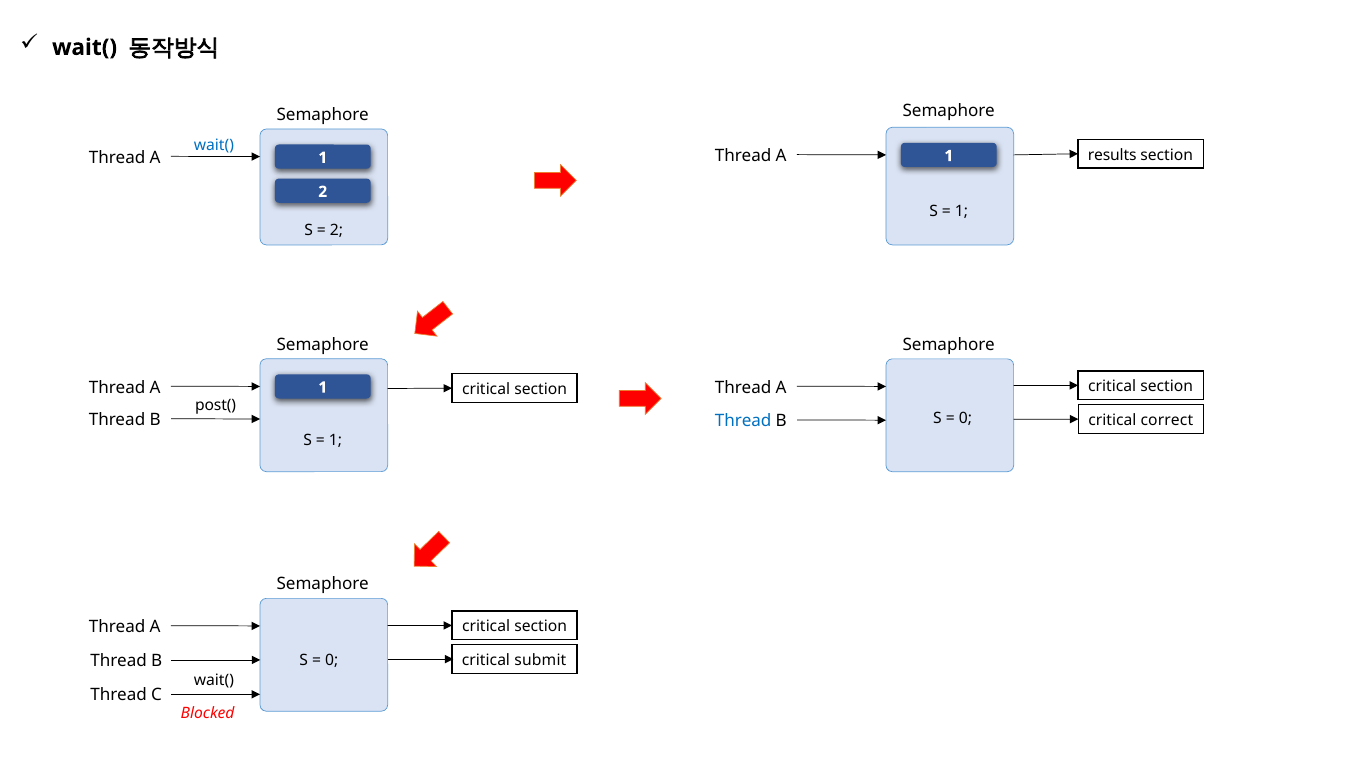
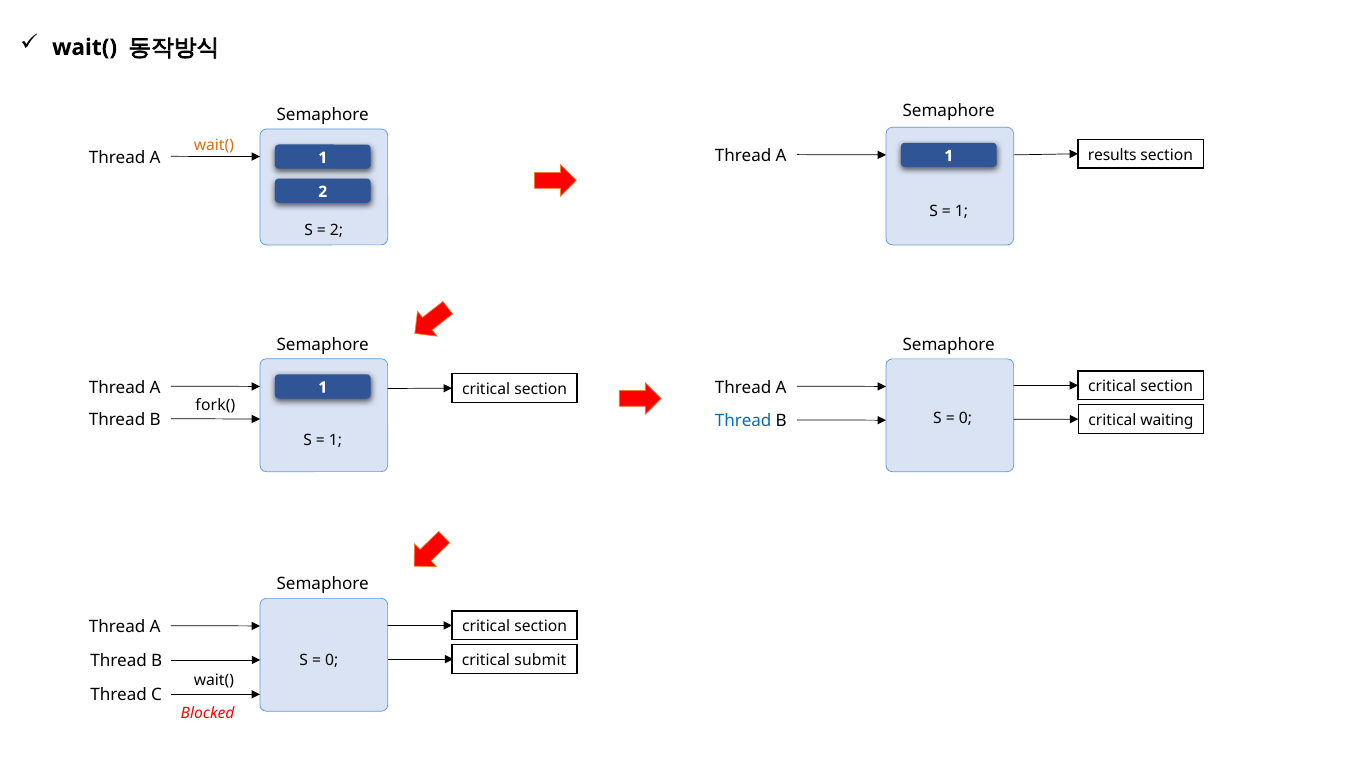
wait( colour: blue -> orange (214, 145)
post(: post( -> fork( (215, 405)
correct: correct -> waiting (1167, 420)
